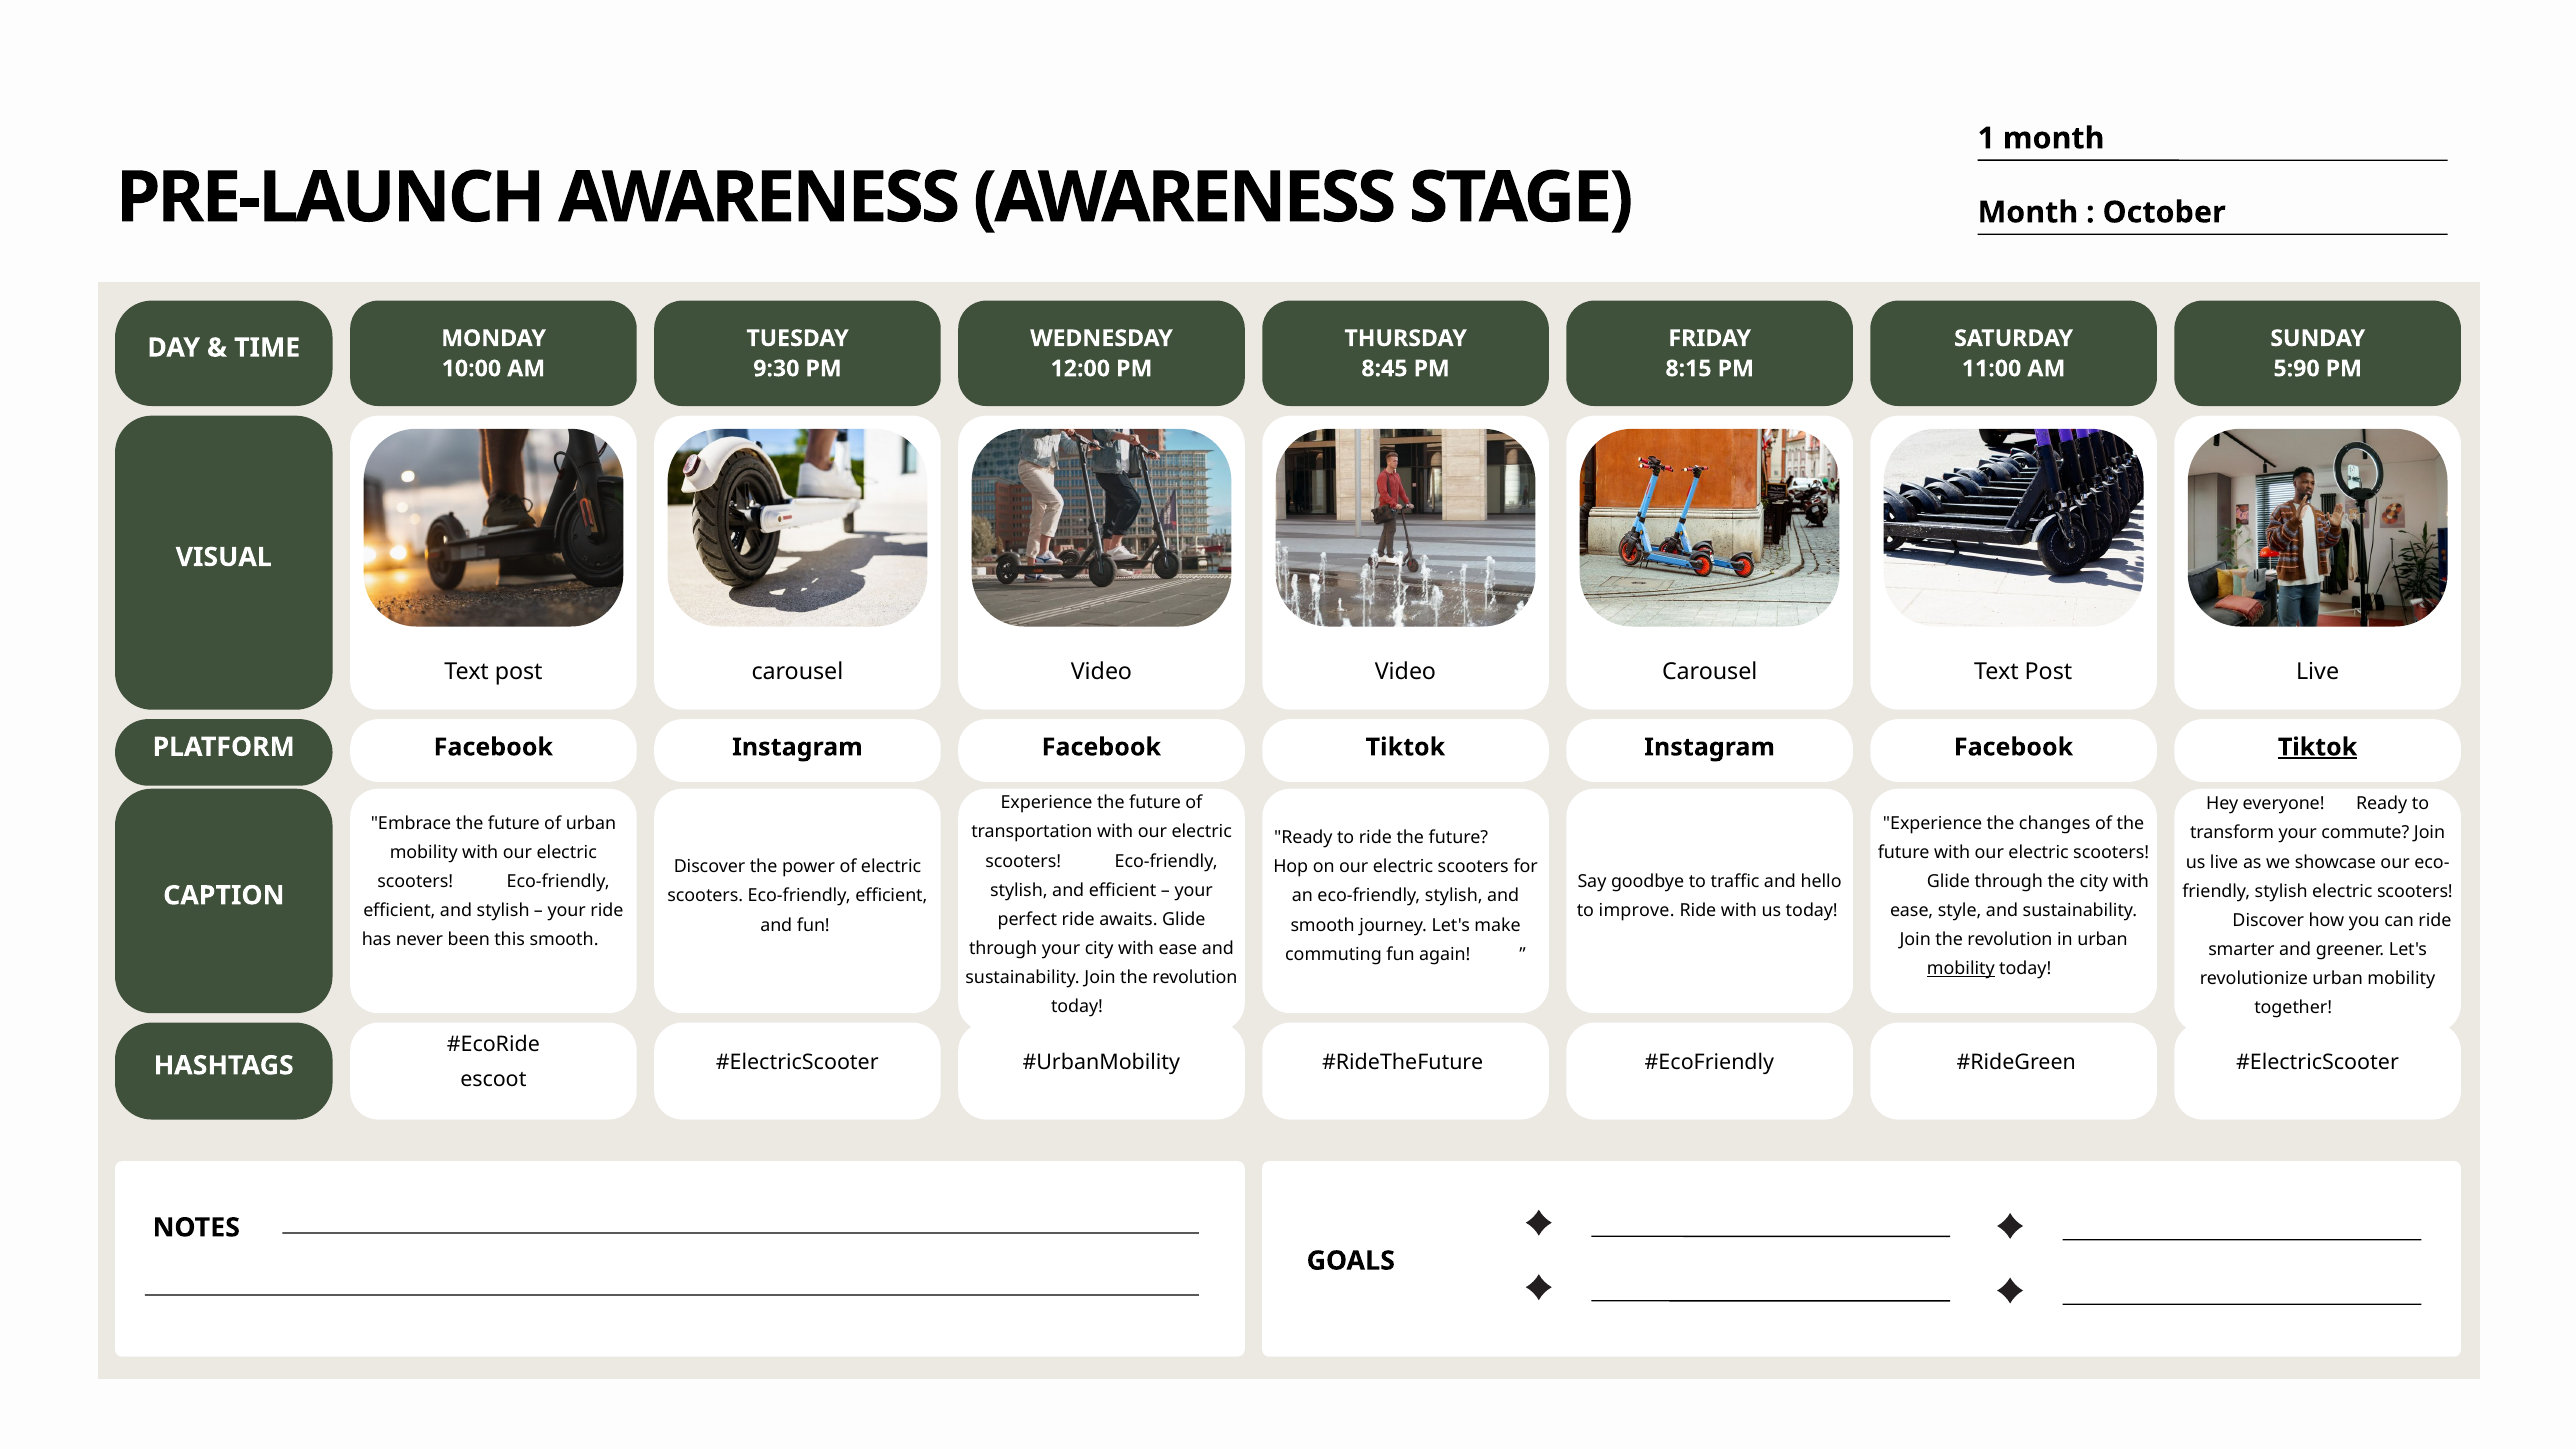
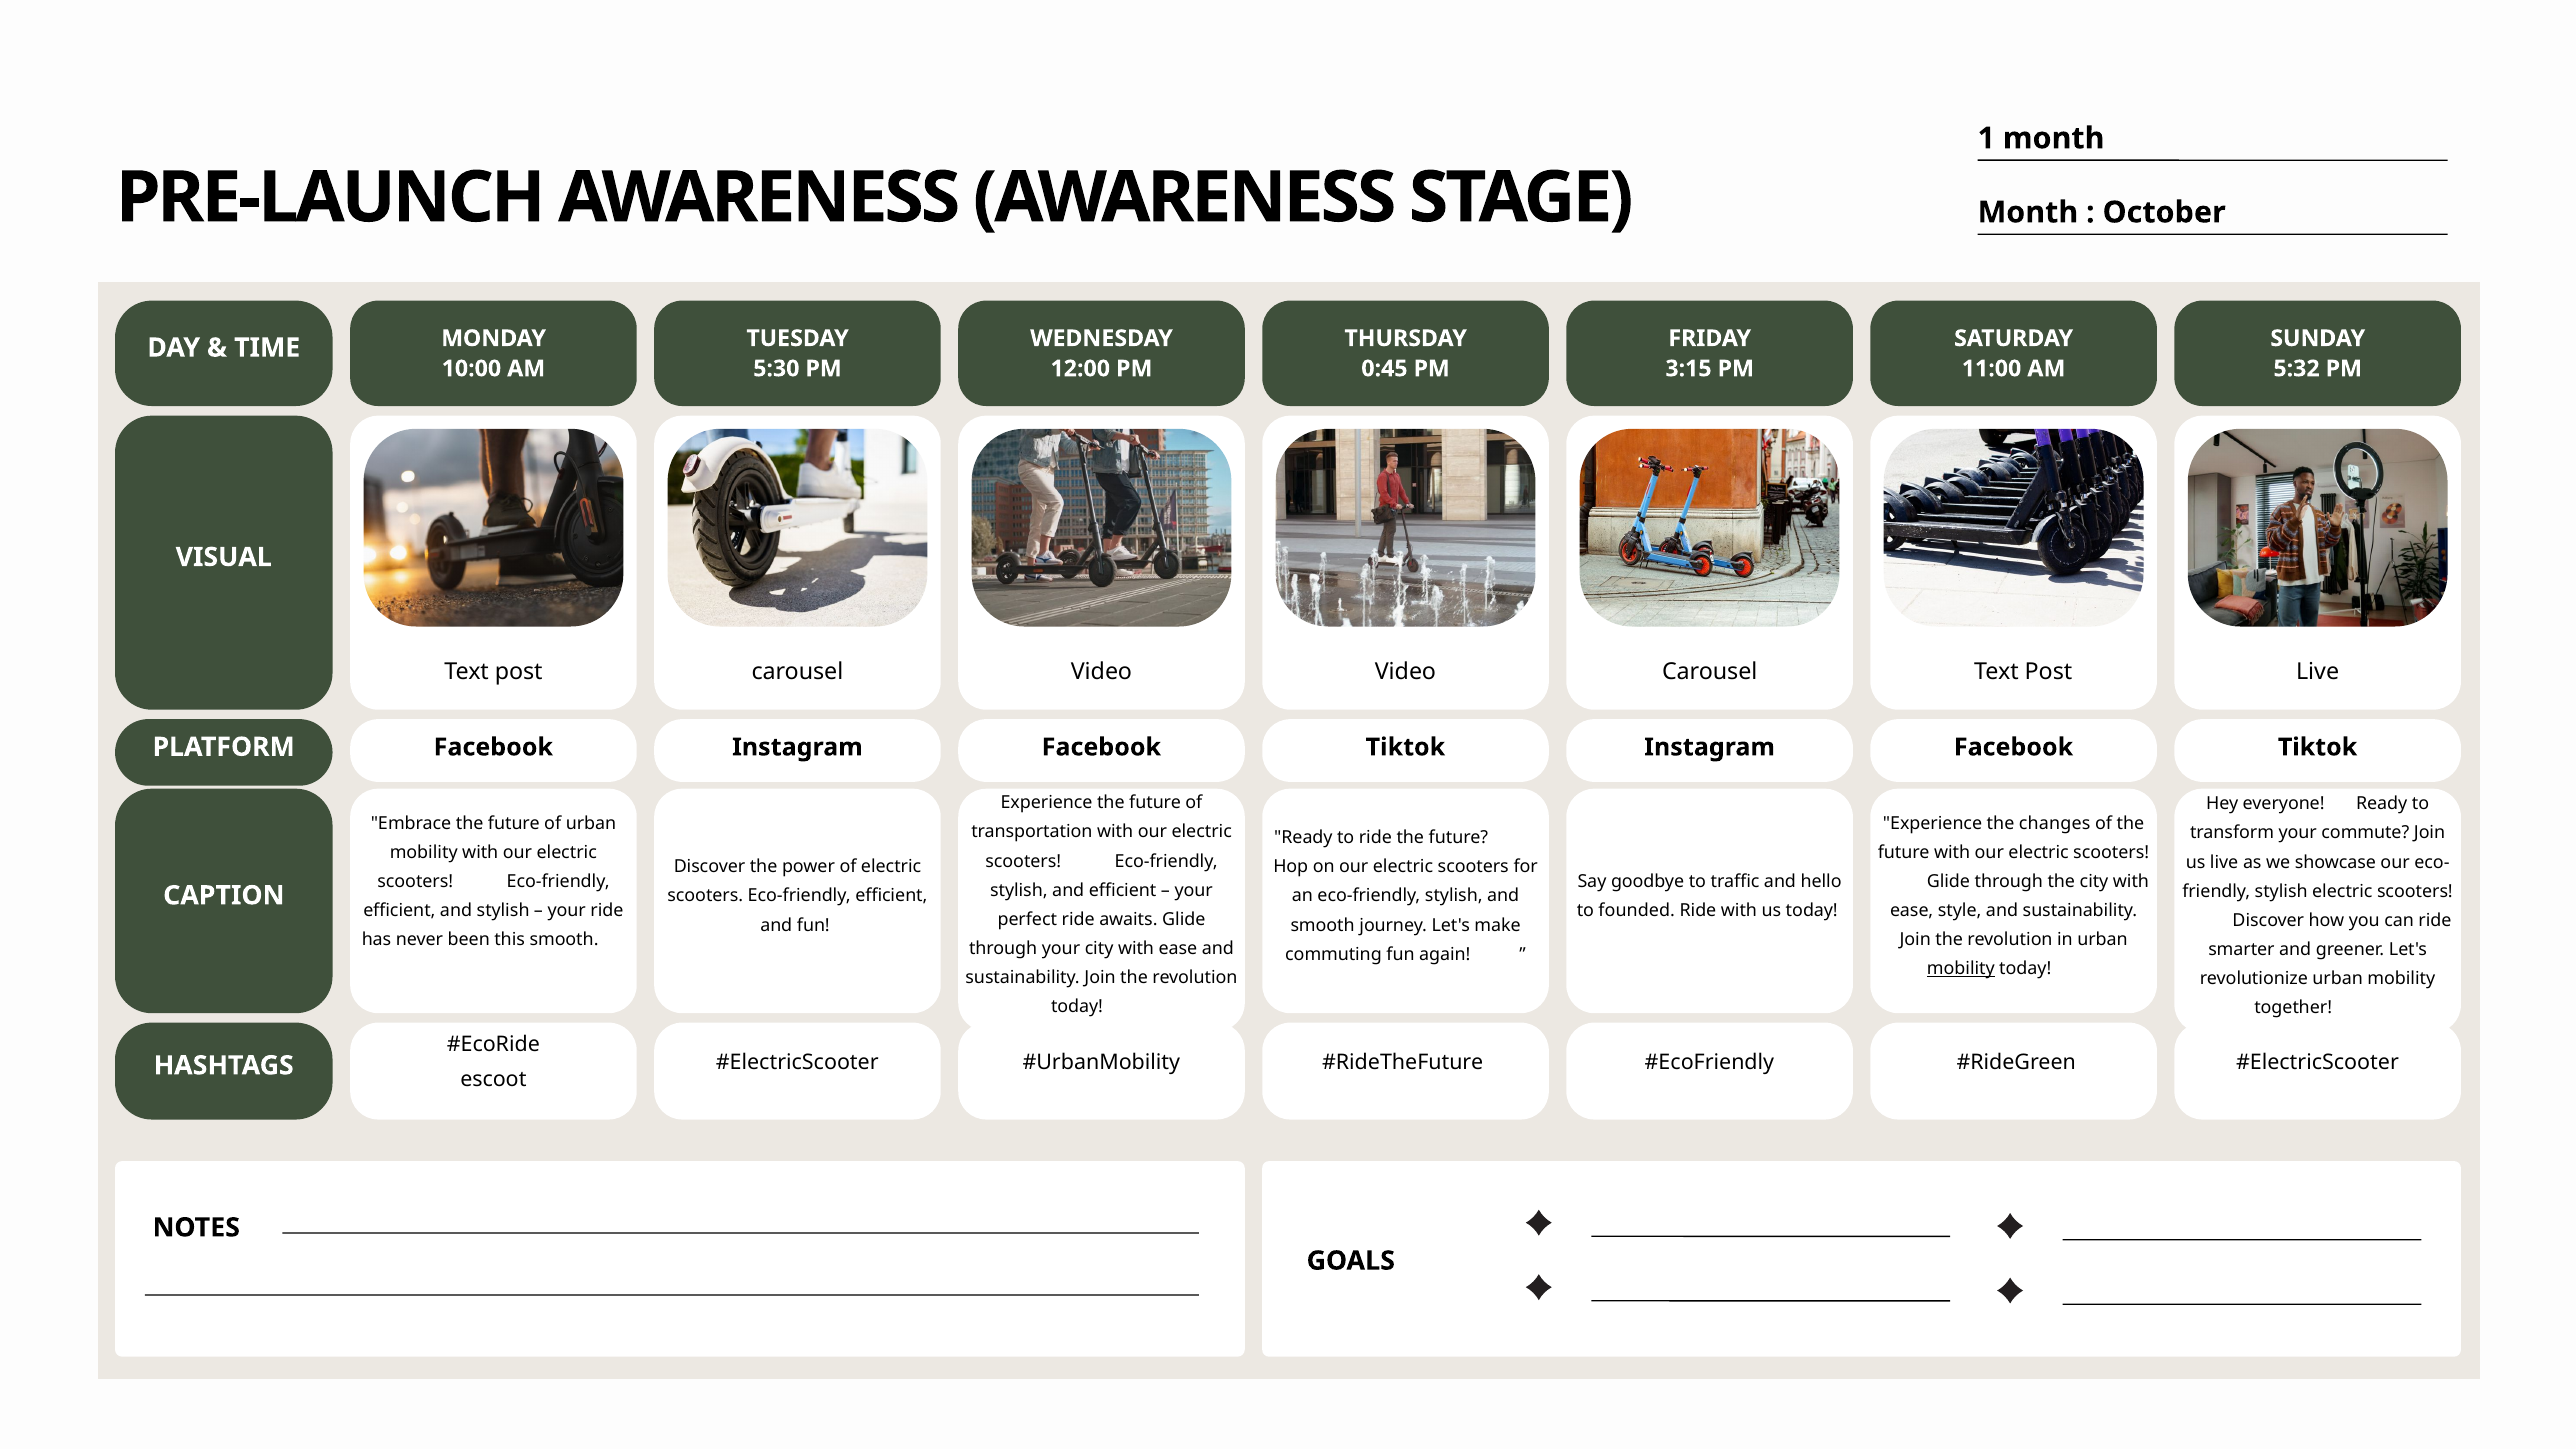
9:30: 9:30 -> 5:30 (776, 369)
8:45: 8:45 -> 0:45 (1384, 369)
8:15: 8:15 -> 3:15 (1689, 369)
5:90: 5:90 -> 5:32 (2297, 369)
Tiktok underline: present -> none (2318, 747)
improve: improve -> founded (1637, 911)
